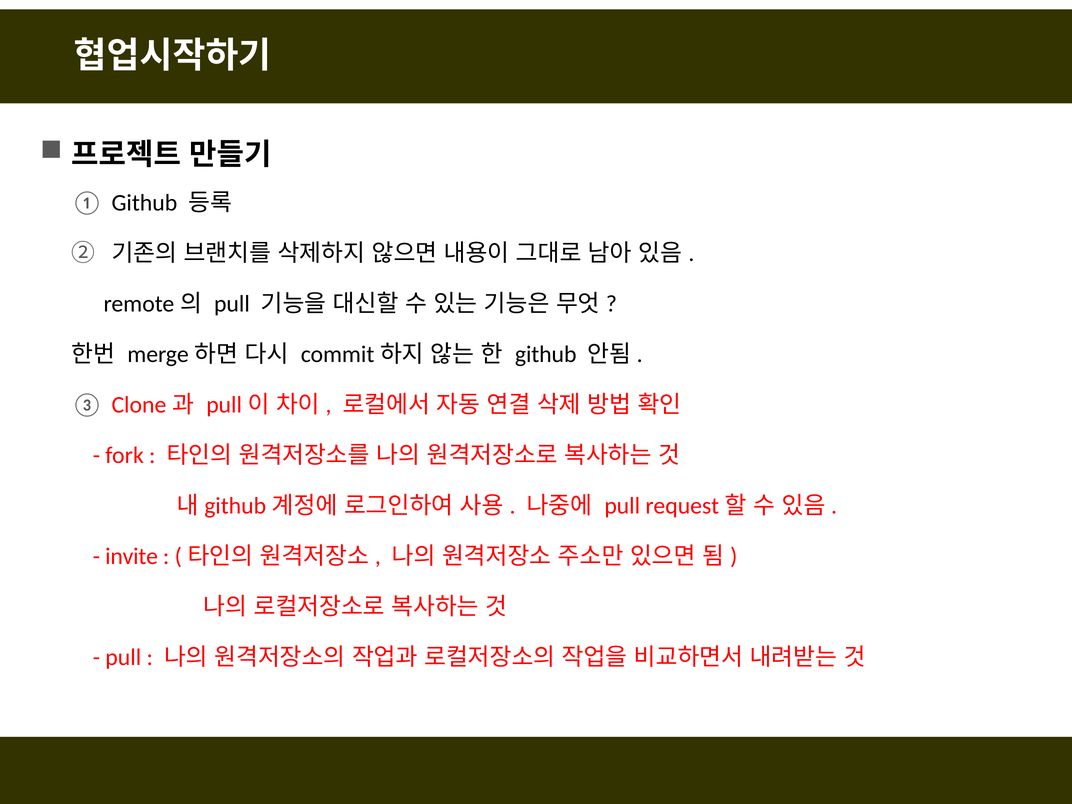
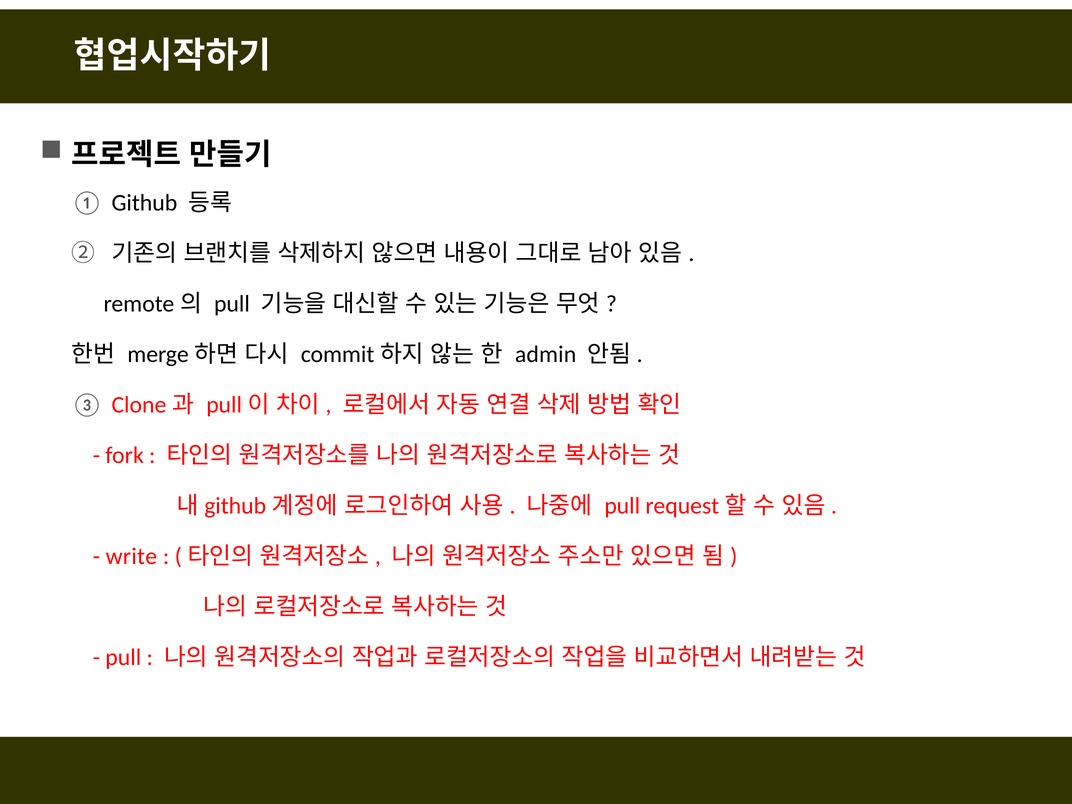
github: github -> admin (546, 354)
invite: invite -> write (131, 556)
